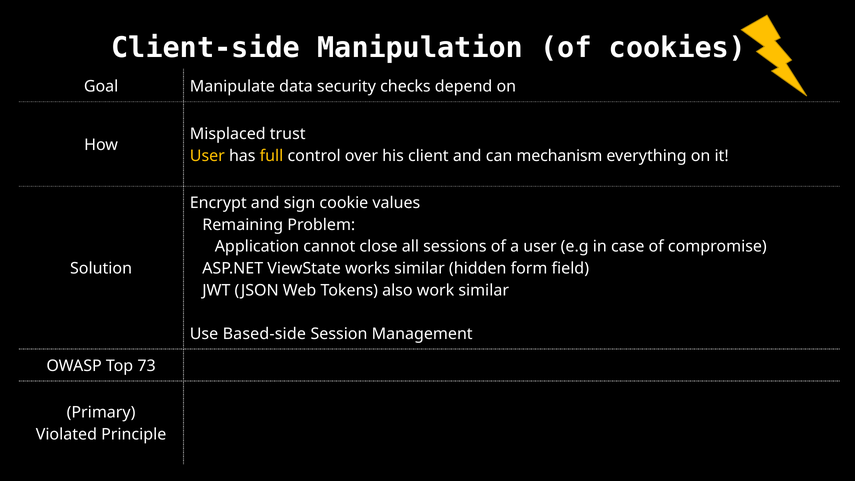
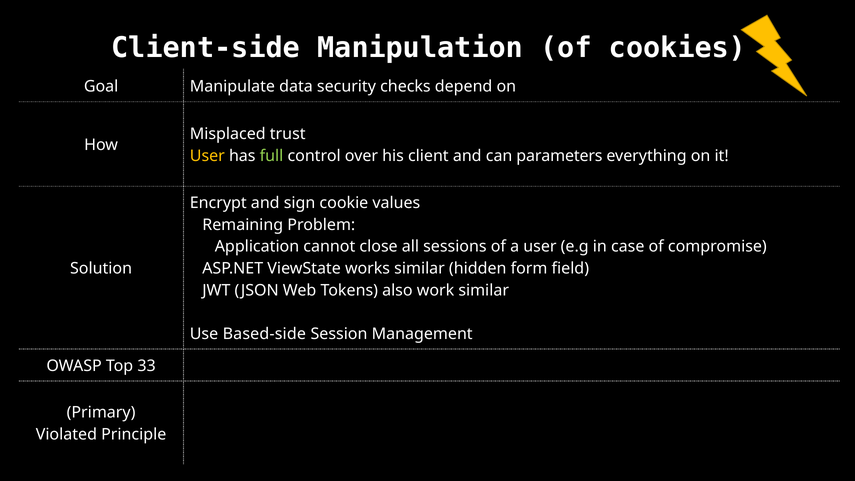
full colour: yellow -> light green (271, 156)
mechanism: mechanism -> parameters (559, 156)
73: 73 -> 33 (147, 366)
